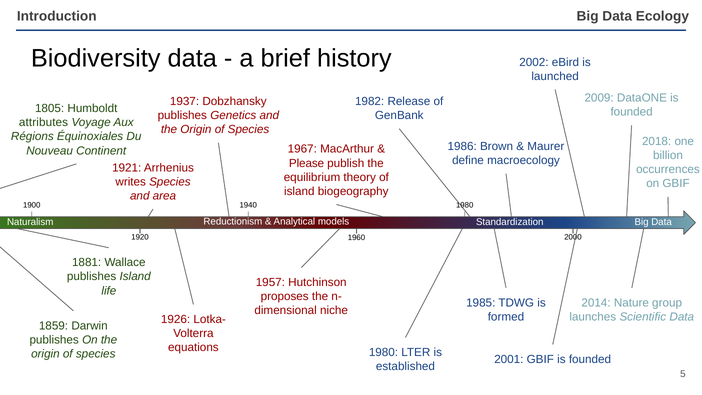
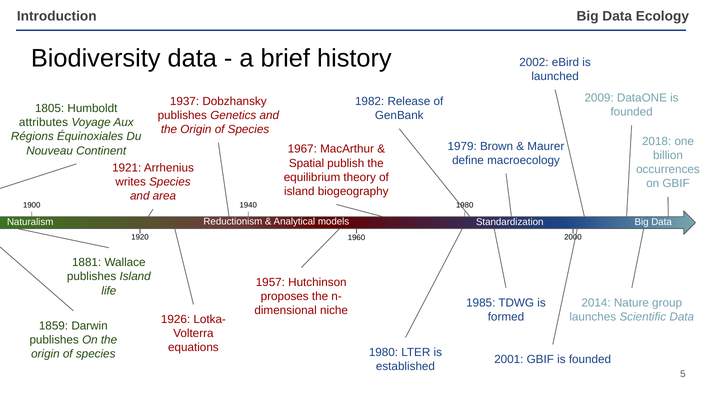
1986: 1986 -> 1979 (462, 146)
Please: Please -> Spatial (307, 163)
